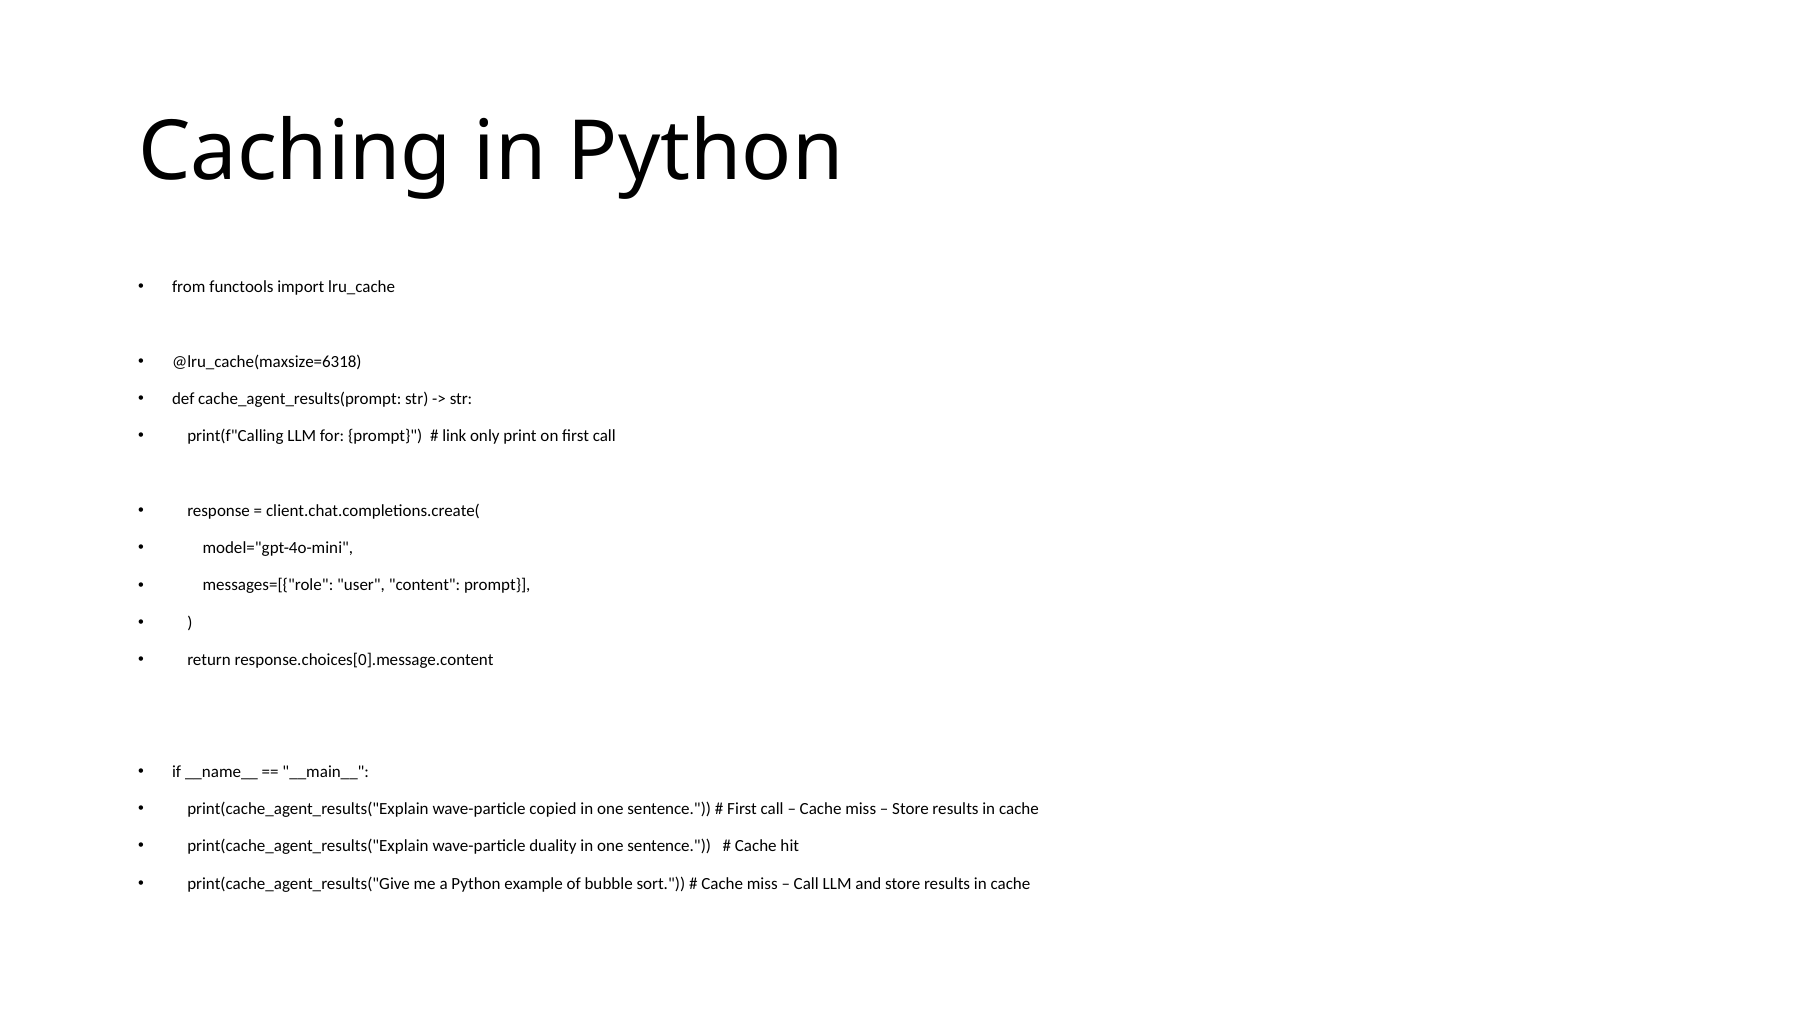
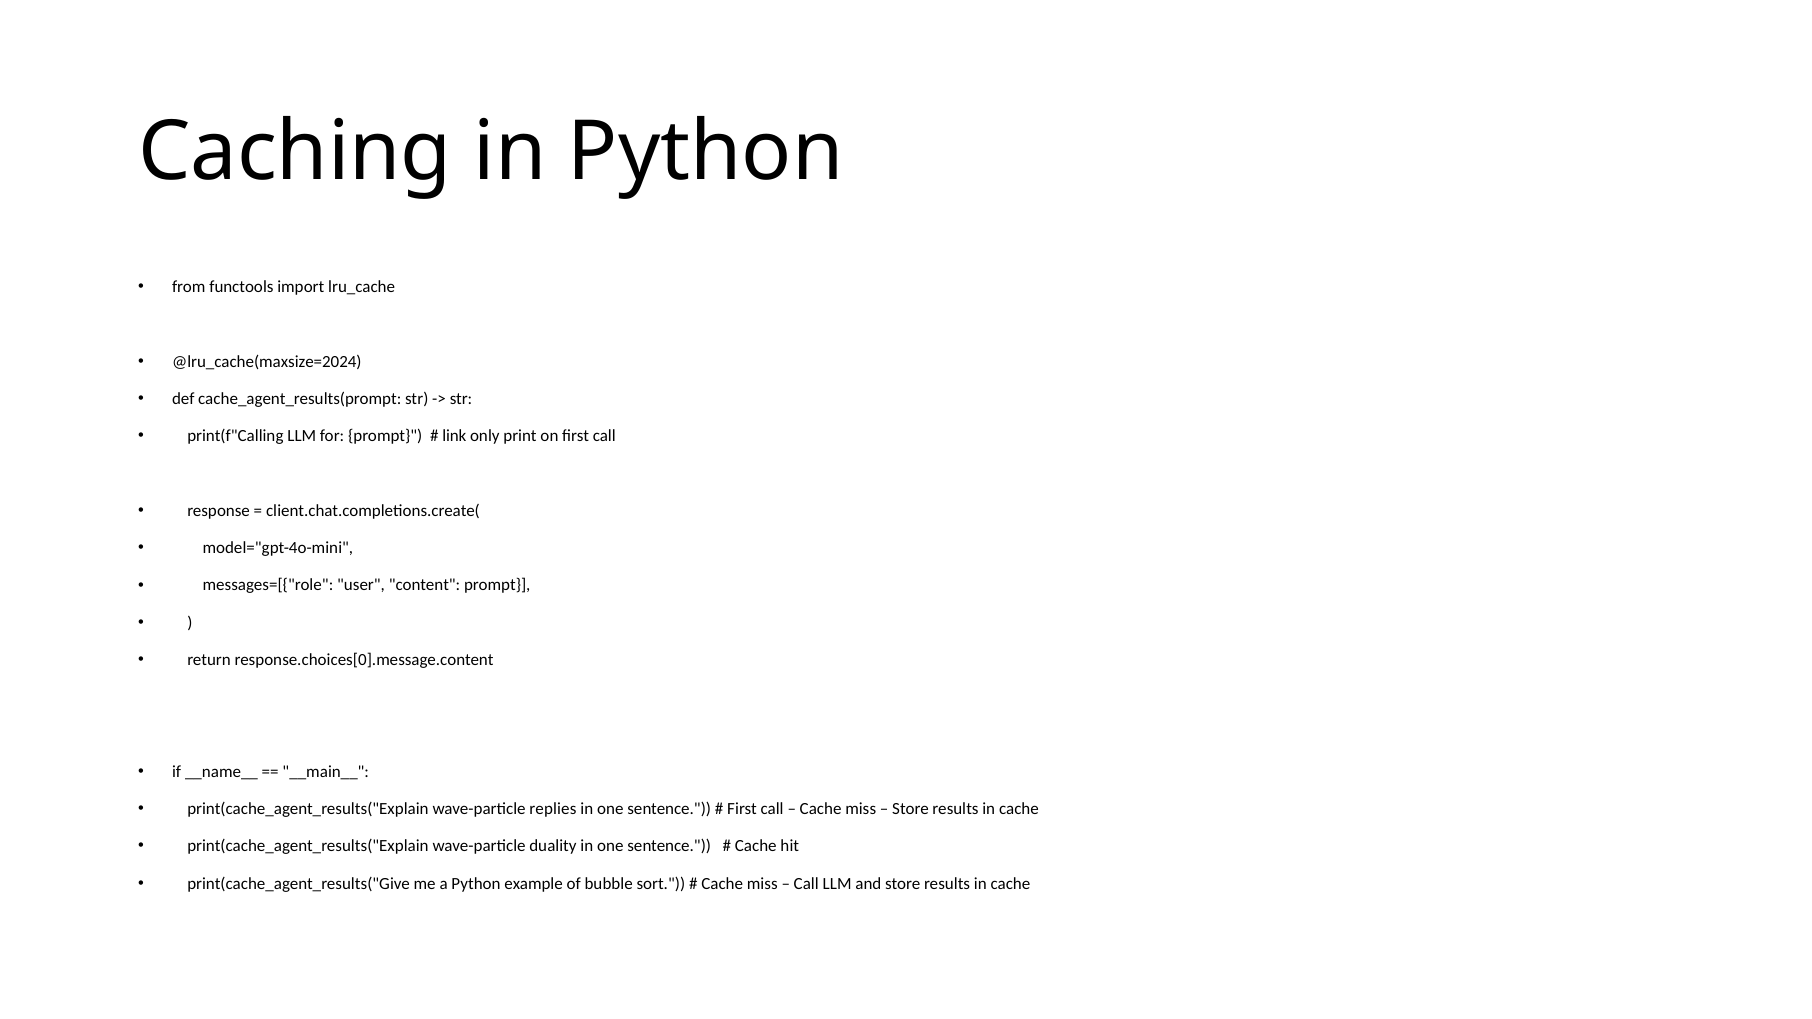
@lru_cache(maxsize=6318: @lru_cache(maxsize=6318 -> @lru_cache(maxsize=2024 (267, 362)
copied: copied -> replies (553, 809)
